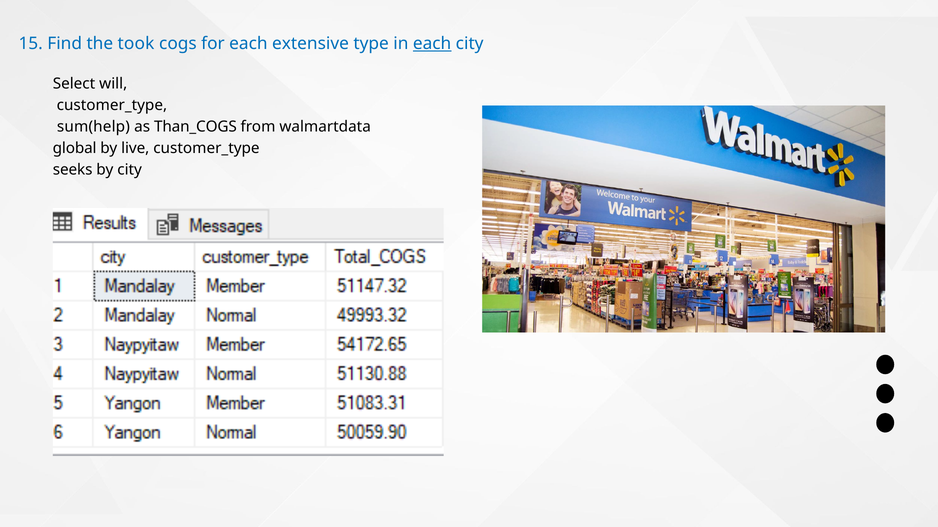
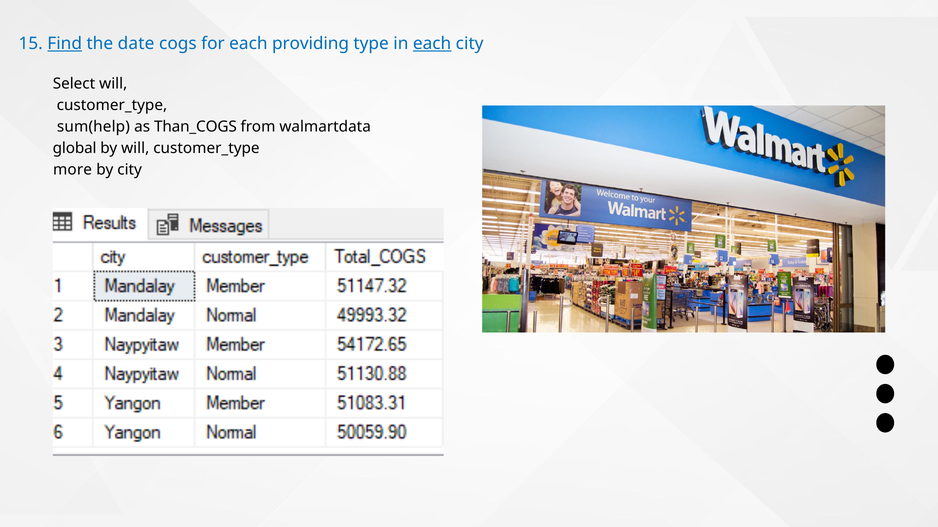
Find underline: none -> present (65, 44)
took: took -> date (136, 44)
extensive: extensive -> providing (311, 44)
by live: live -> will (135, 148)
seeks: seeks -> more (72, 170)
